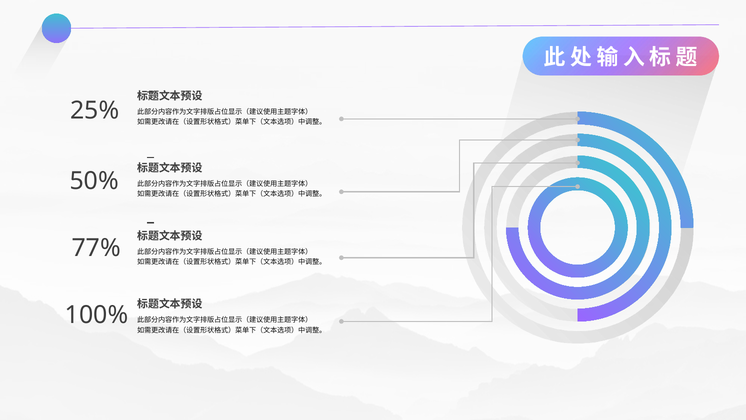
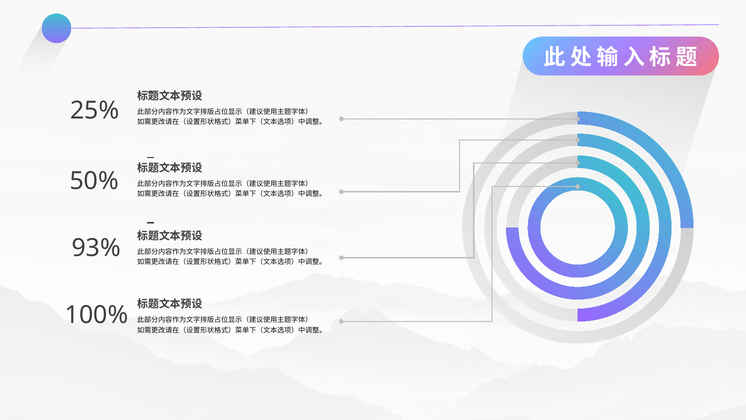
77%: 77% -> 93% (96, 248)
